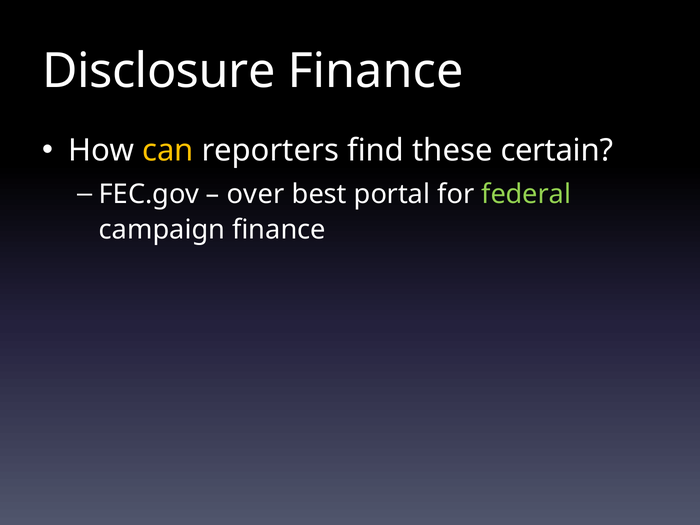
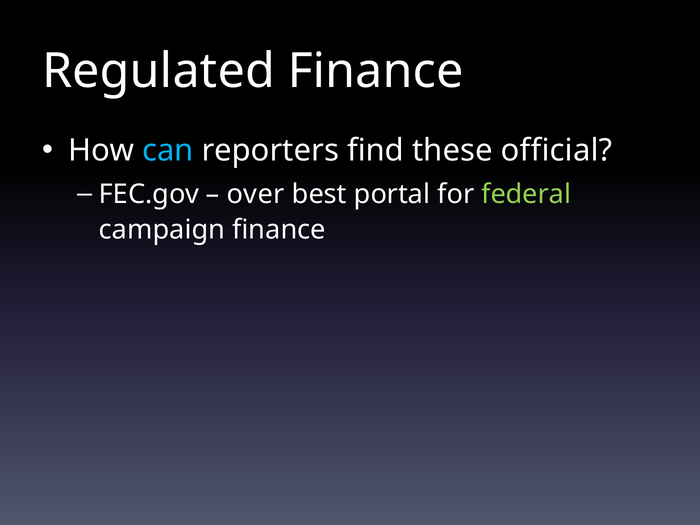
Disclosure: Disclosure -> Regulated (158, 71)
can colour: yellow -> light blue (168, 151)
certain: certain -> official (557, 151)
